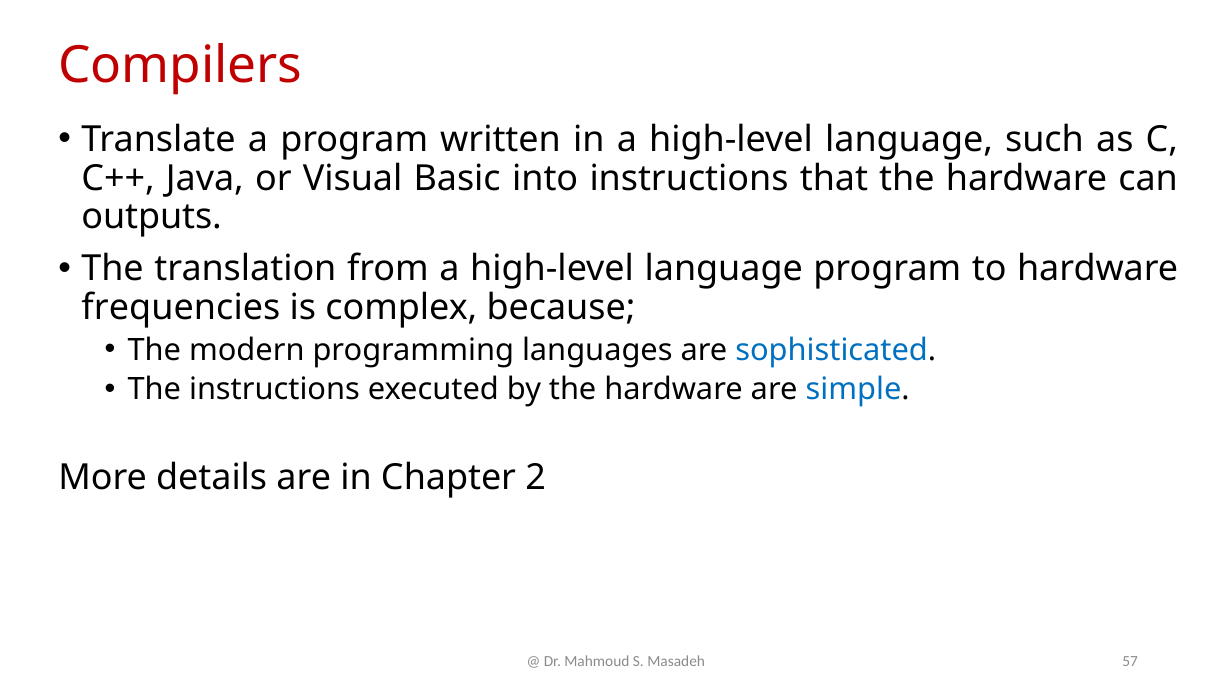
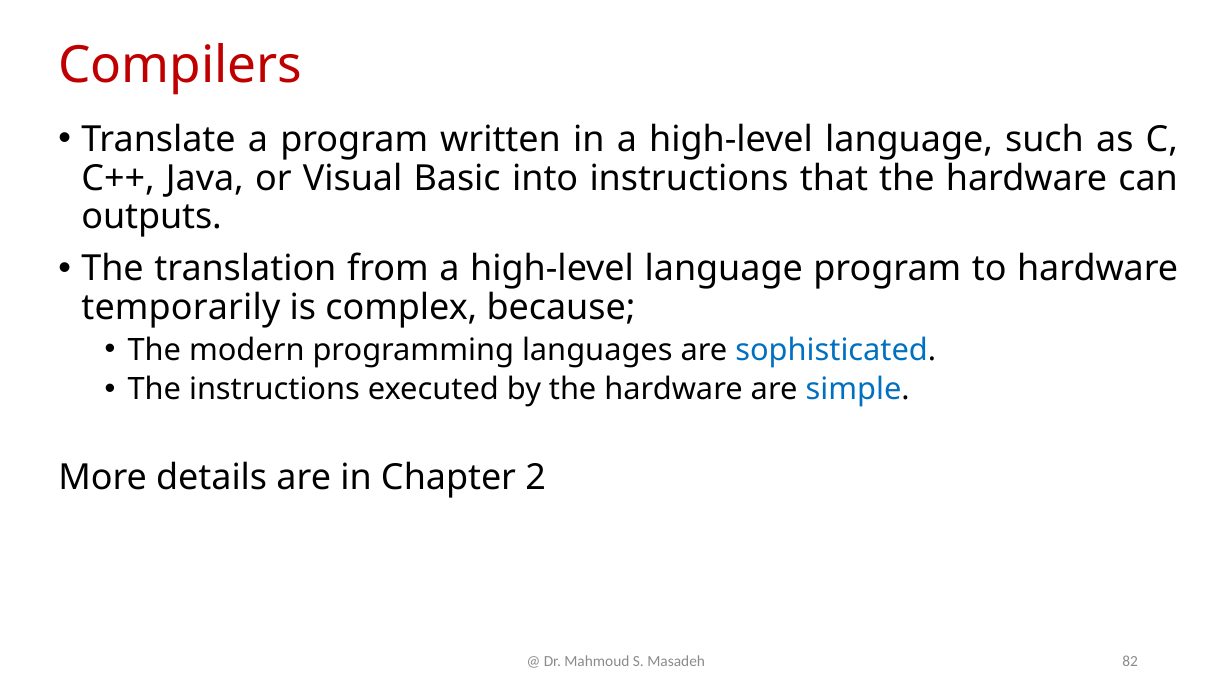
frequencies: frequencies -> temporarily (181, 307)
57: 57 -> 82 (1130, 662)
